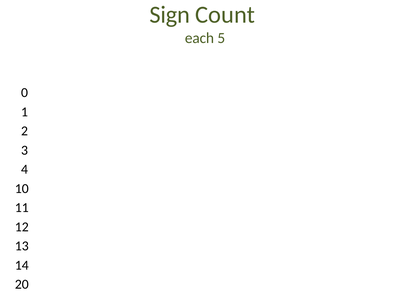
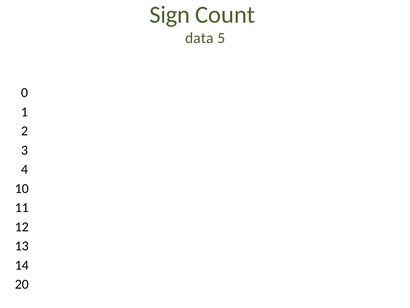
each: each -> data (199, 38)
